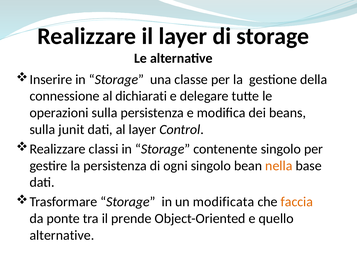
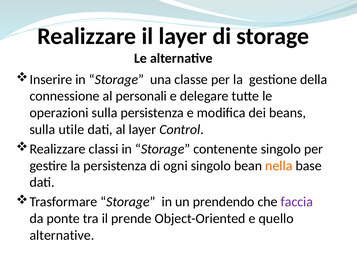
dichiarati: dichiarati -> personali (141, 96)
junit: junit -> utile (71, 129)
modificata: modificata -> prendendo (224, 202)
faccia colour: orange -> purple (297, 202)
